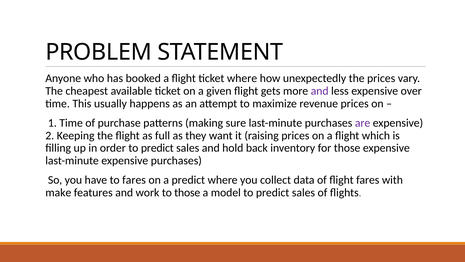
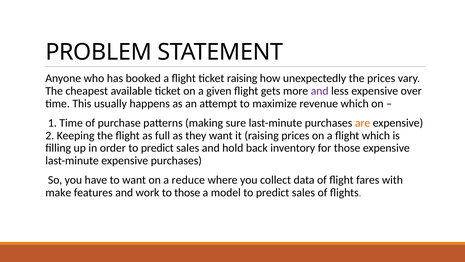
ticket where: where -> raising (242, 78)
revenue prices: prices -> which (355, 103)
are colour: purple -> orange (363, 123)
to fares: fares -> want (134, 180)
a predict: predict -> reduce (188, 180)
